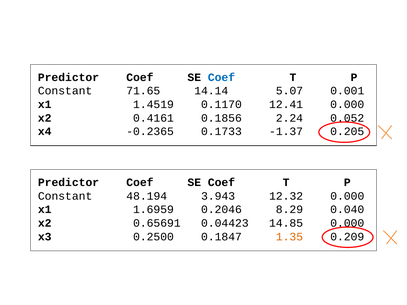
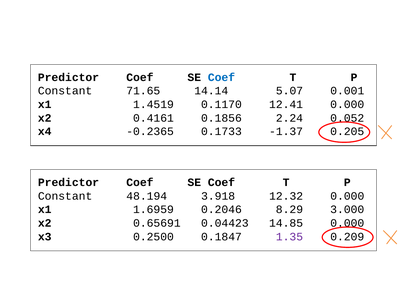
3.943: 3.943 -> 3.918 (218, 196)
0.040: 0.040 -> 3.000 (347, 210)
1.35 colour: orange -> purple (289, 237)
